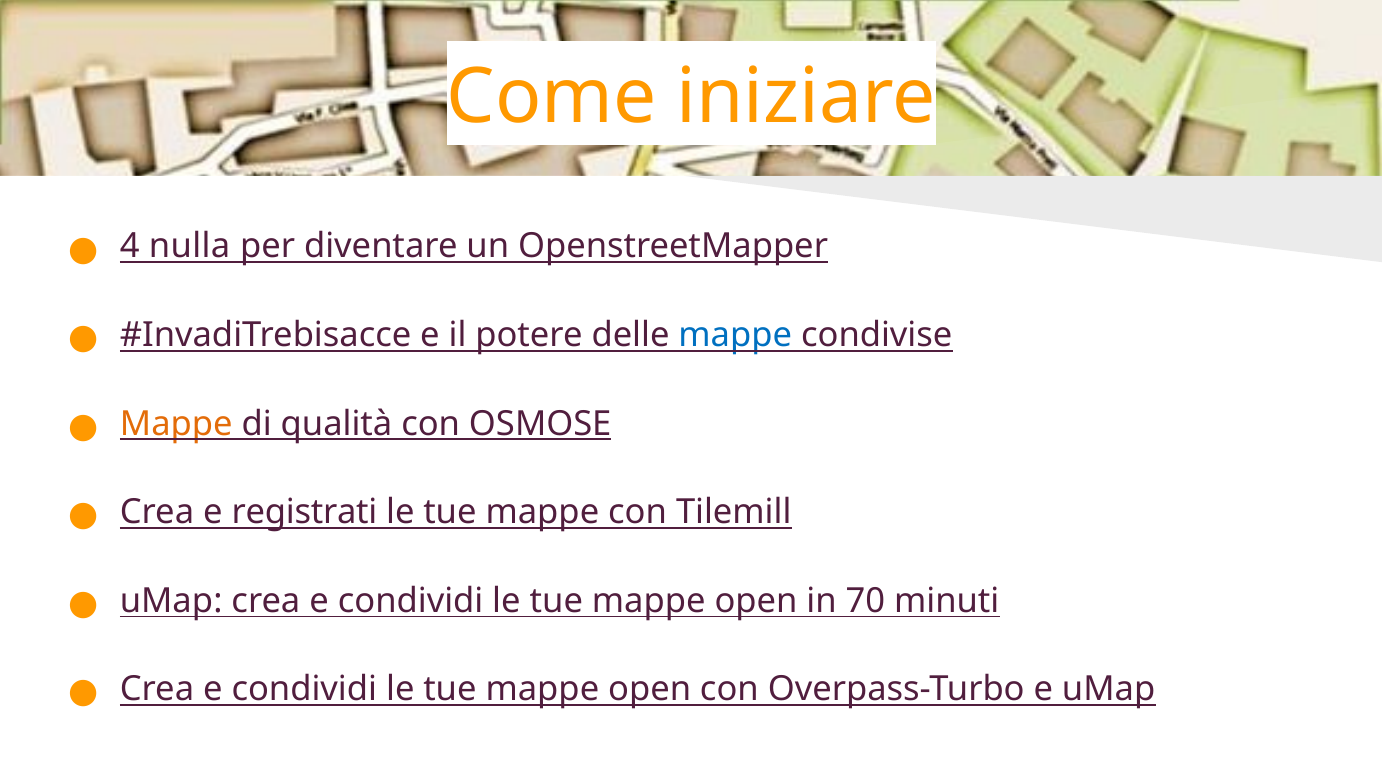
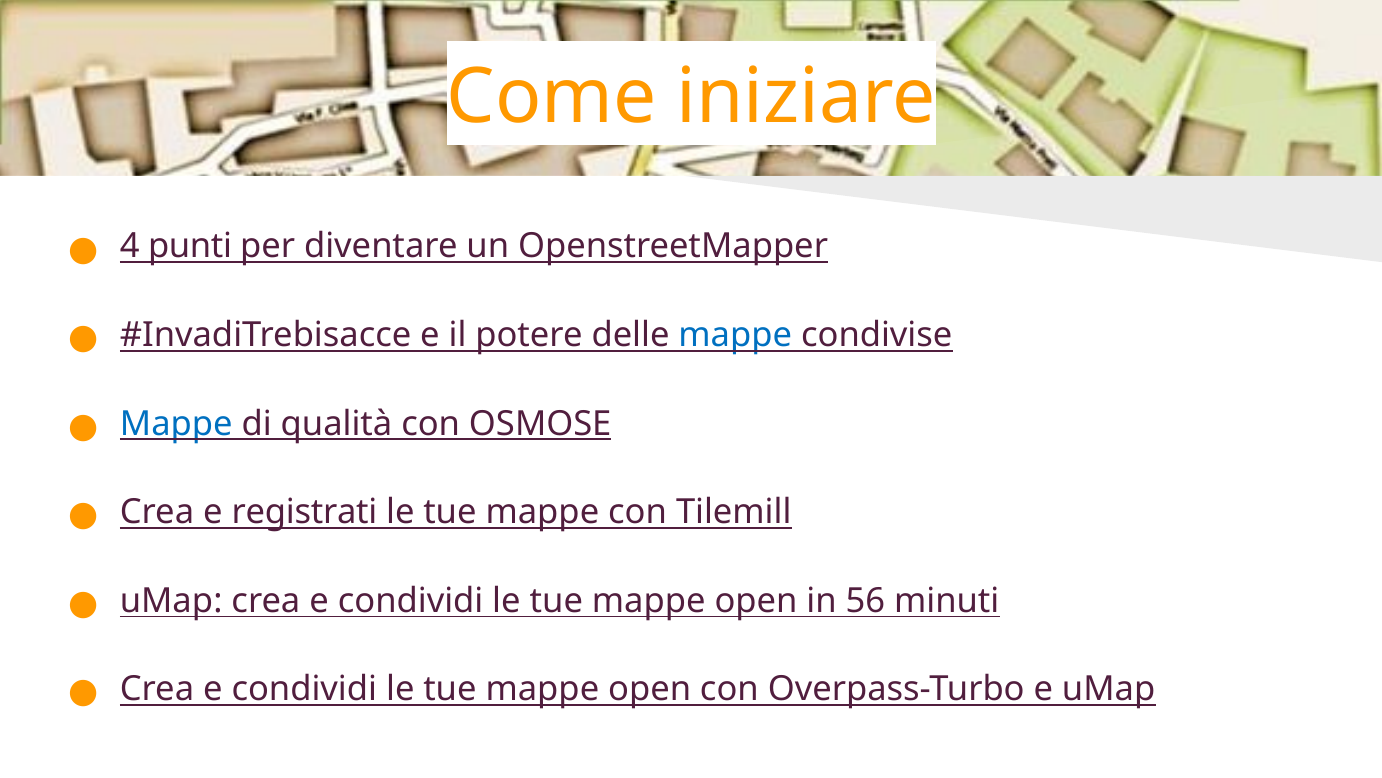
nulla: nulla -> punti (190, 246)
Mappe colour: orange -> blue (176, 423)
70: 70 -> 56 (865, 600)
